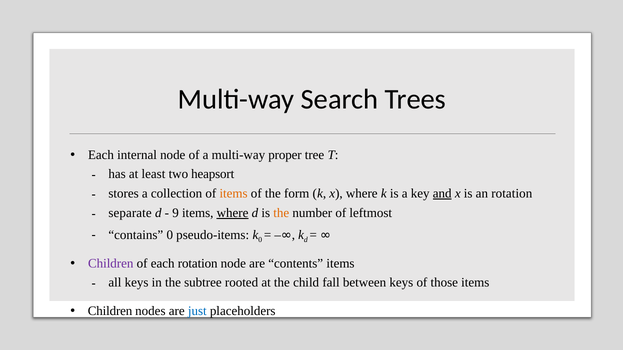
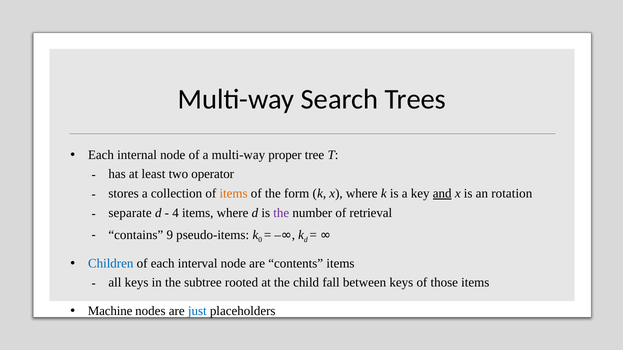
heapsort: heapsort -> operator (213, 174)
9: 9 -> 4 (176, 213)
where underline: present -> none (233, 213)
the colour: orange -> purple (281, 213)
leftmost: leftmost -> retrieval (371, 213)
contains 0: 0 -> 9 (170, 235)
Children colour: purple -> blue (111, 264)
each rotation: rotation -> interval (198, 264)
Children: Children -> Machine (110, 311)
